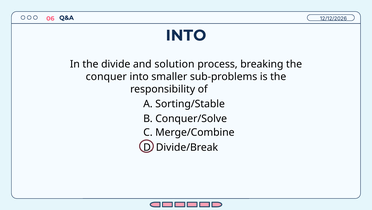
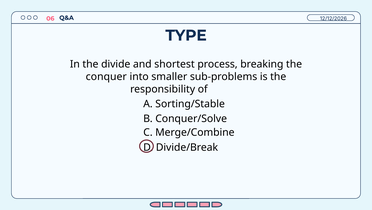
INTO: INTO -> TYPE (186, 35)
solution: solution -> shortest (174, 64)
